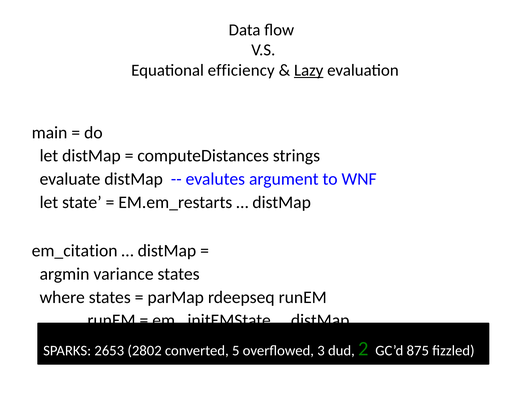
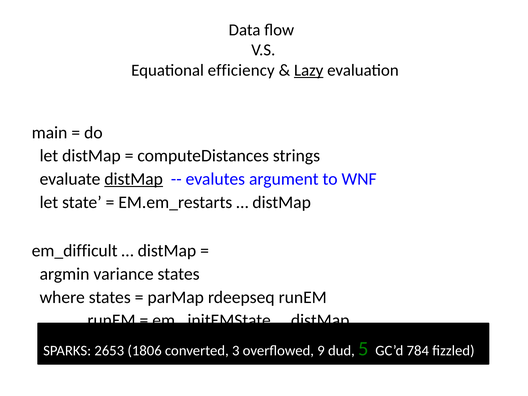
distMap underline: none -> present (134, 179)
em_citation: em_citation -> em_difficult (75, 251)
2802: 2802 -> 1806 (145, 351)
5: 5 -> 3 (236, 351)
3: 3 -> 9 (321, 351)
2: 2 -> 5 (364, 349)
875: 875 -> 784 (418, 351)
